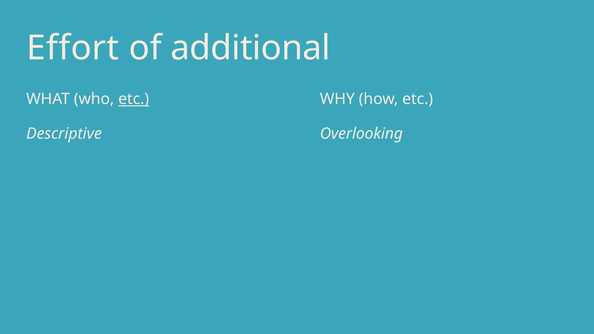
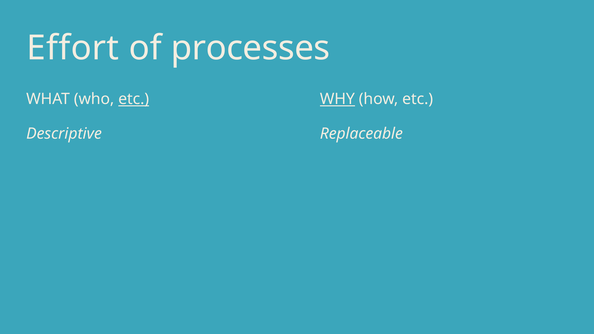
additional: additional -> processes (250, 48)
WHY underline: none -> present (337, 99)
Overlooking: Overlooking -> Replaceable (361, 134)
